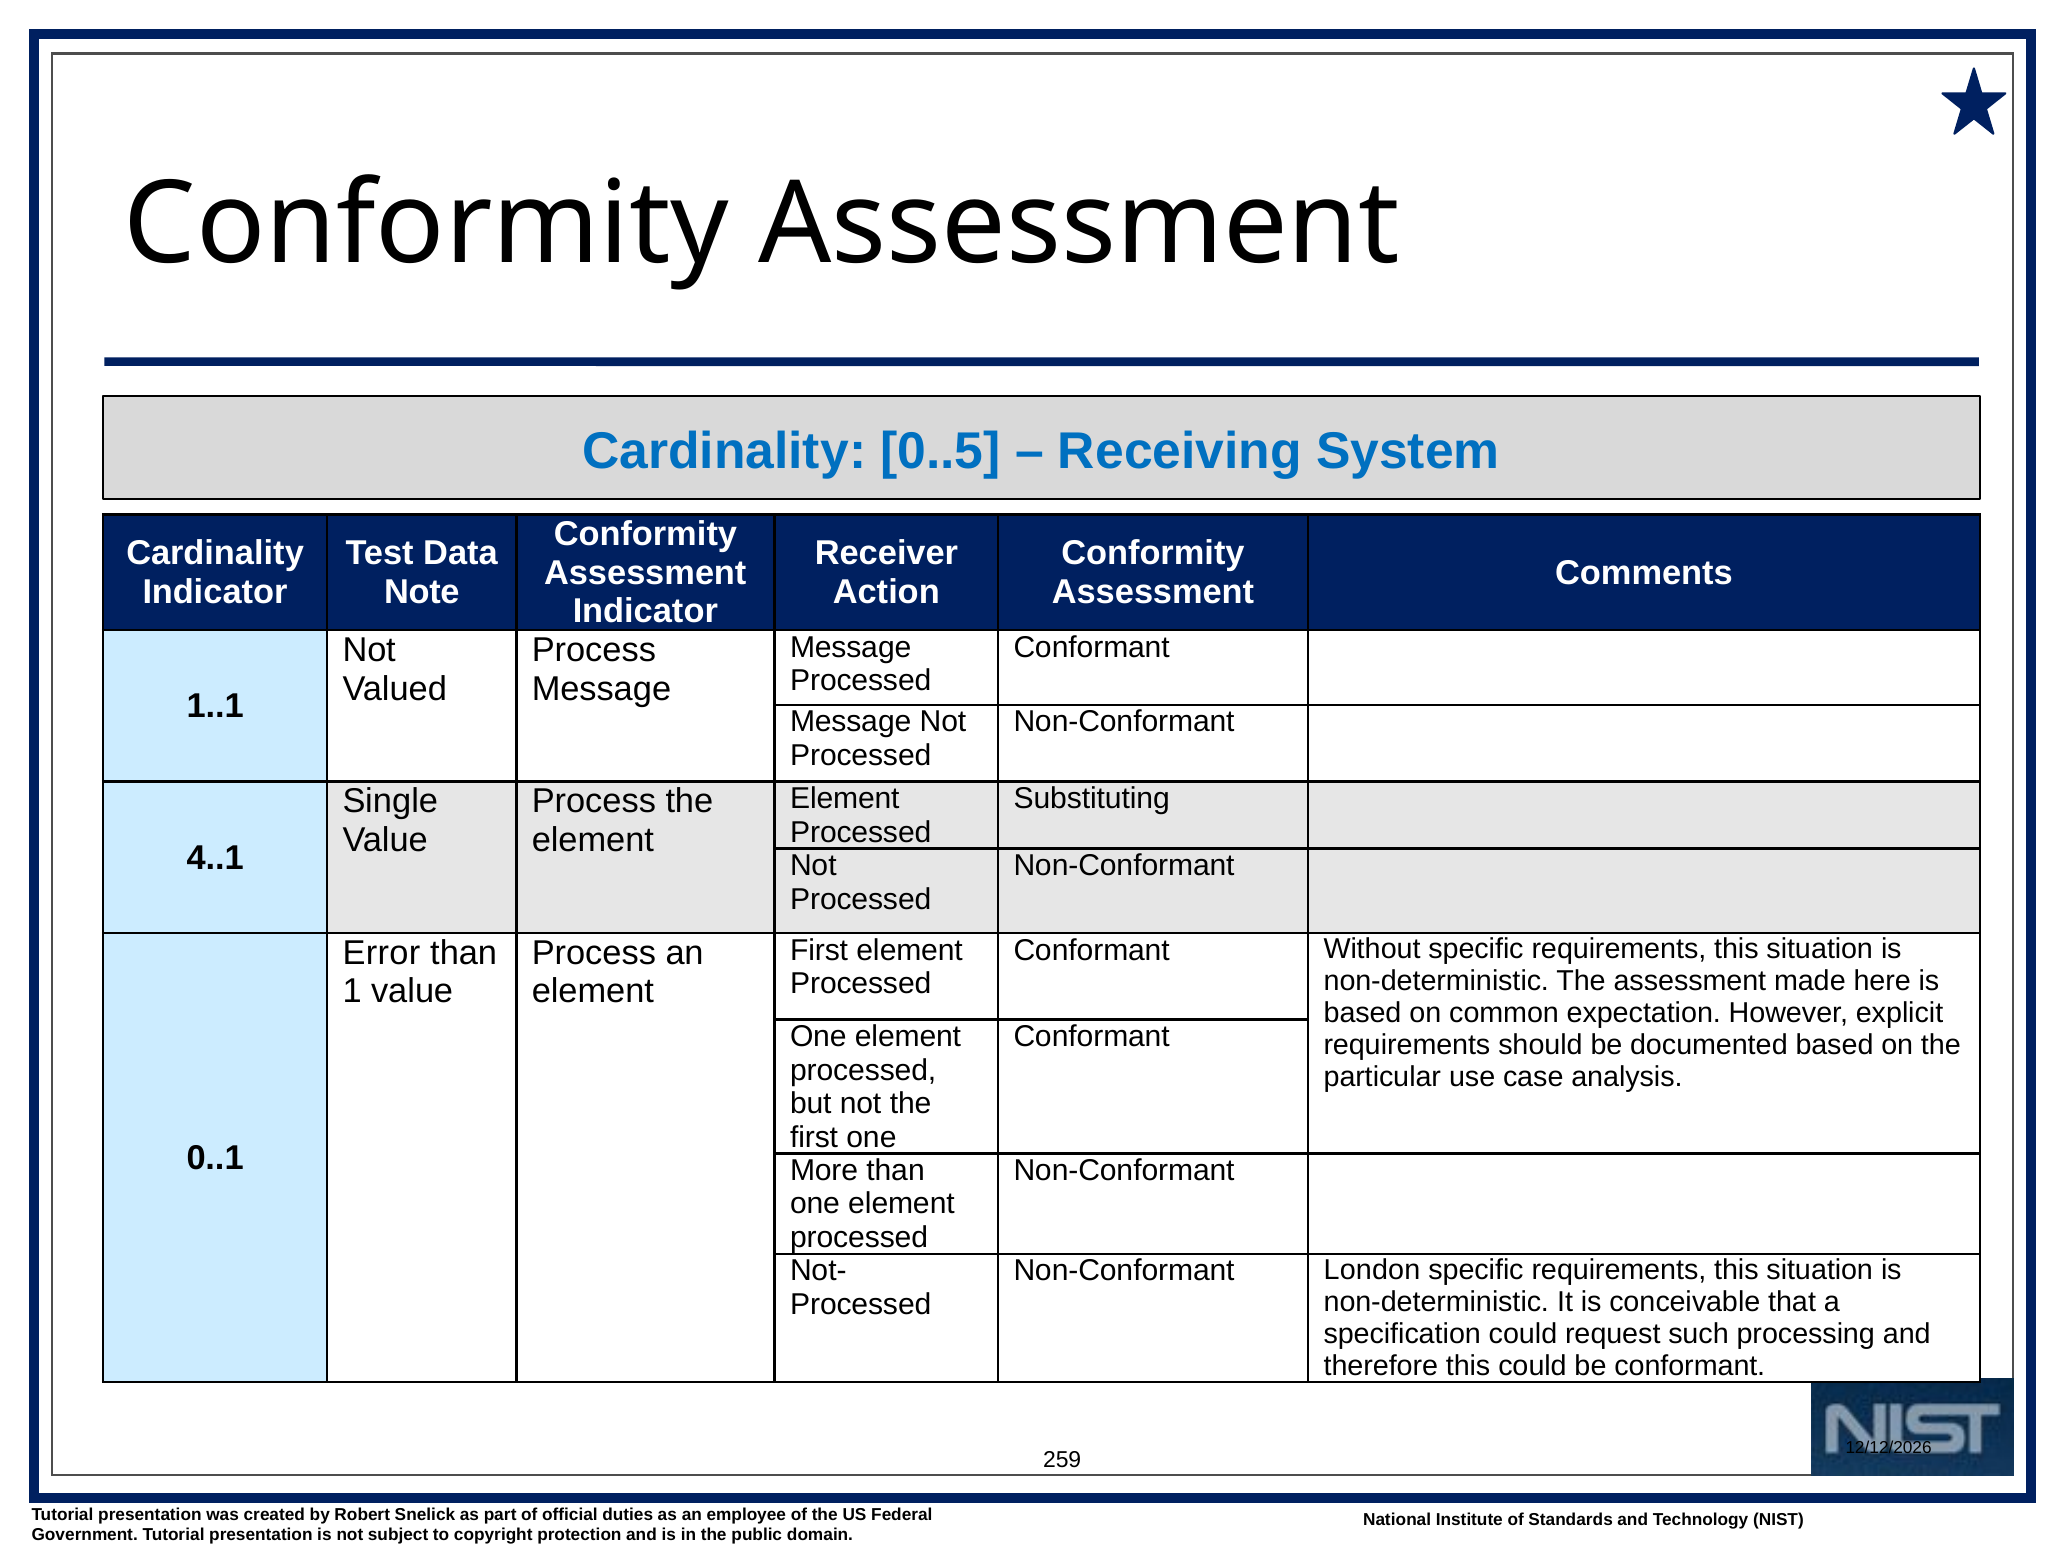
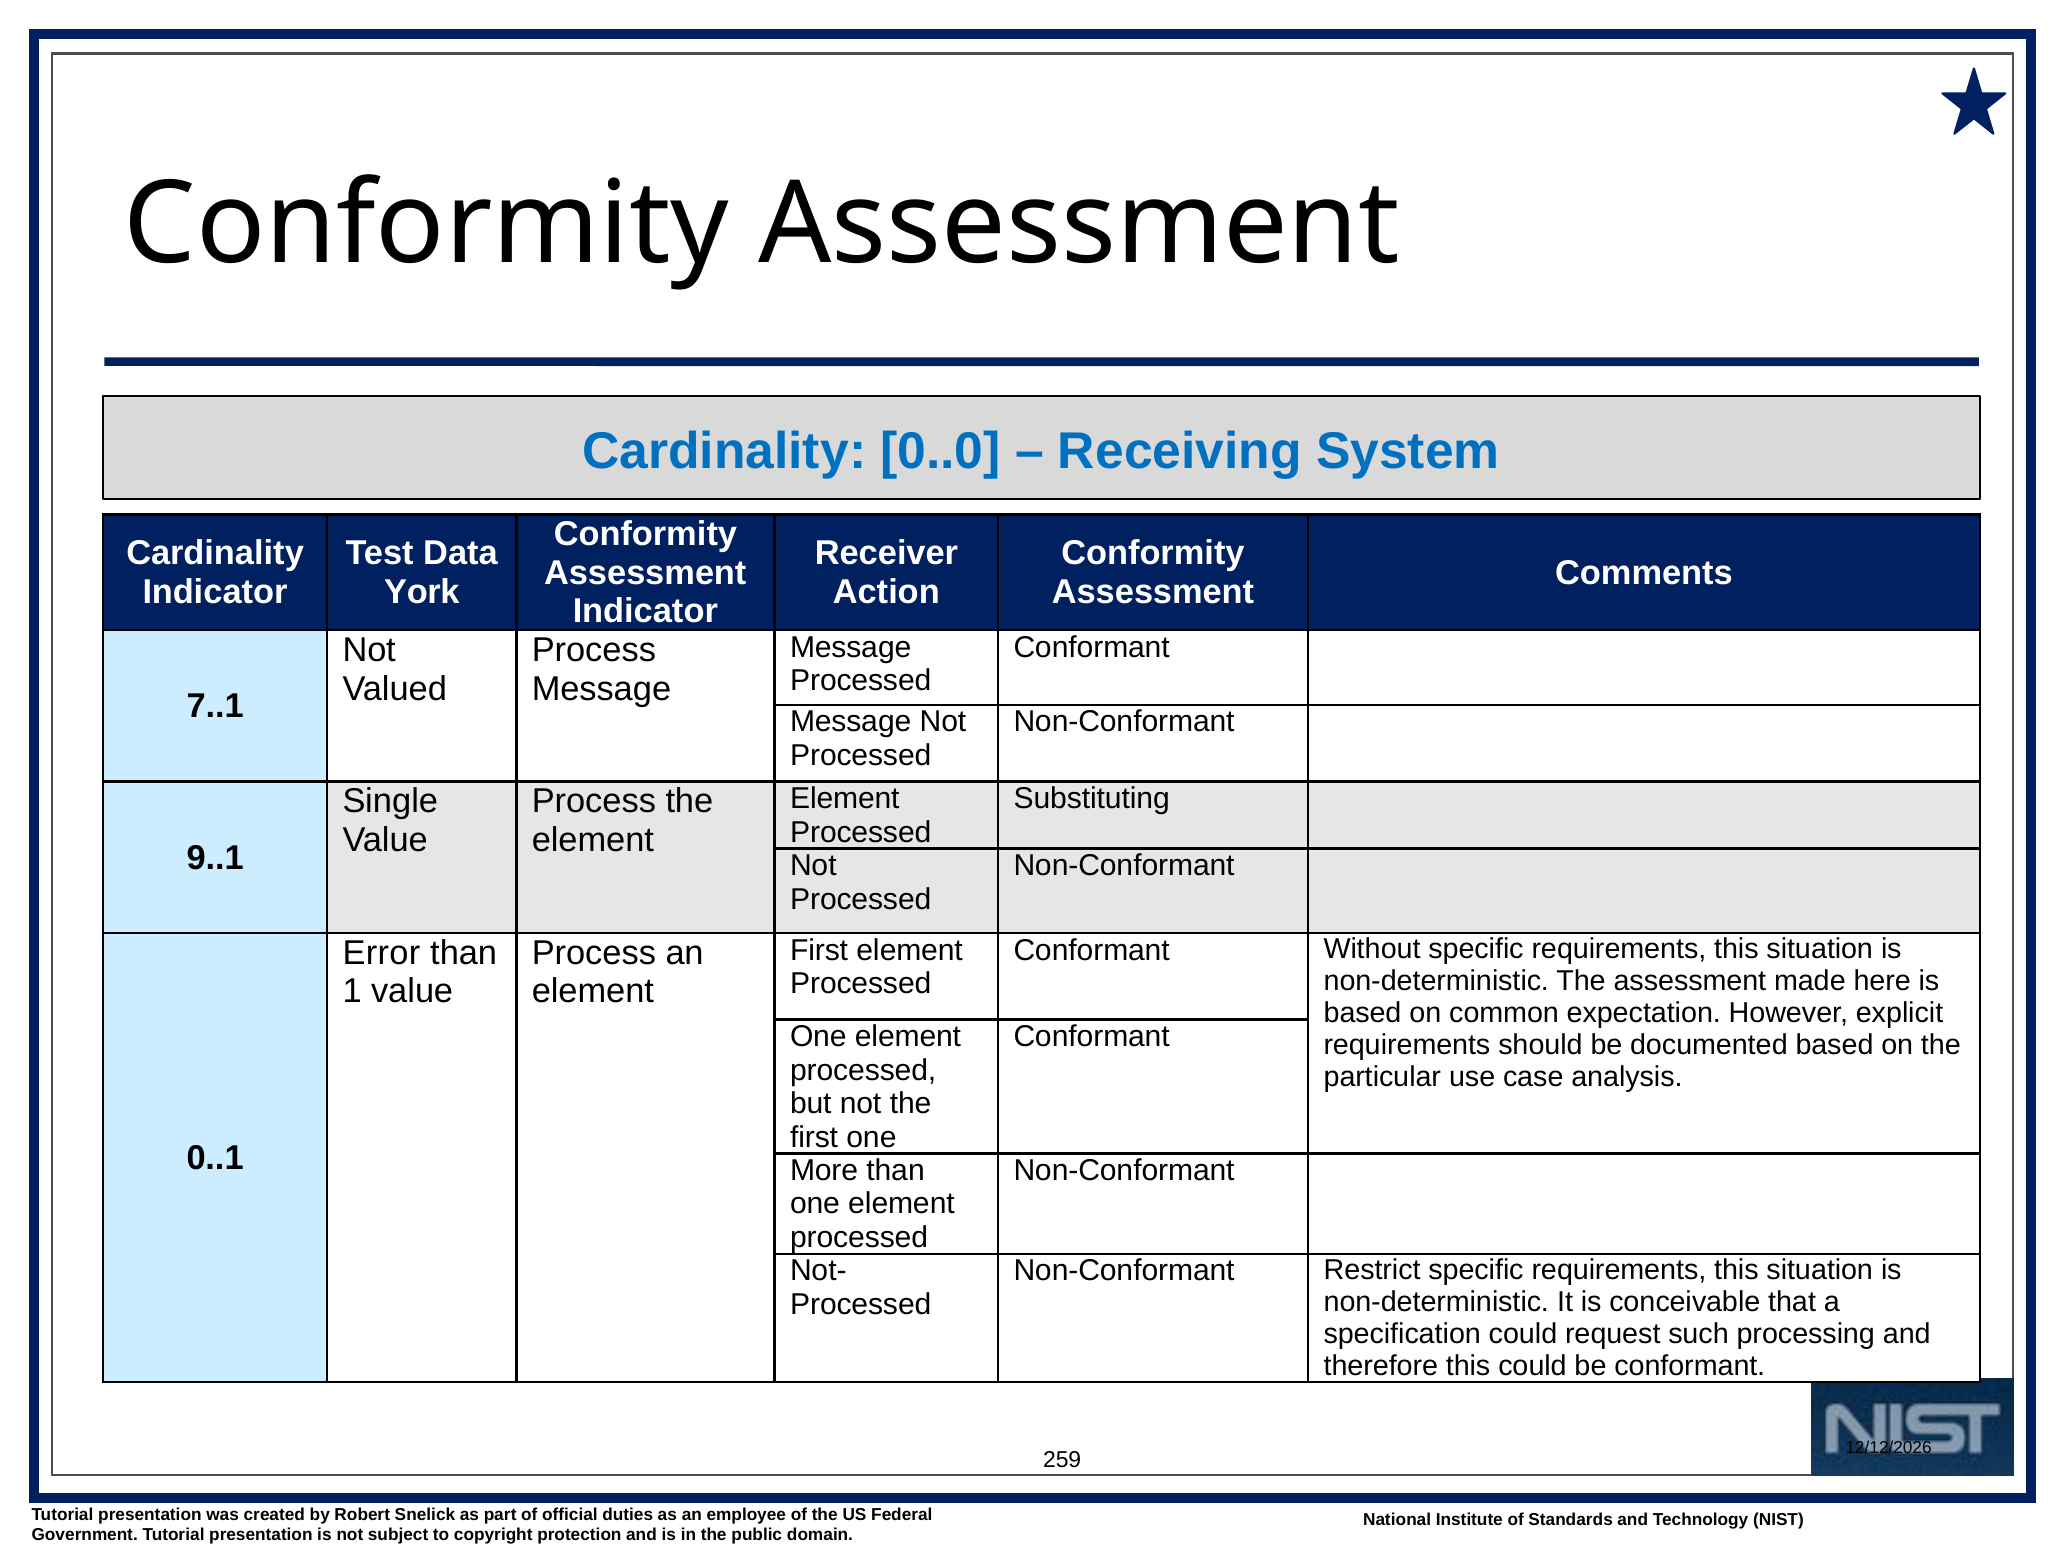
0..5: 0..5 -> 0..0 (940, 451)
Note: Note -> York (422, 592)
1..1: 1..1 -> 7..1 (215, 706)
4..1: 4..1 -> 9..1 (215, 858)
London: London -> Restrict (1372, 1270)
